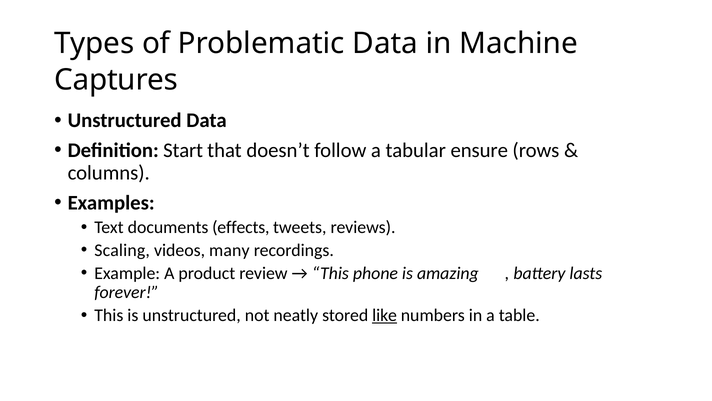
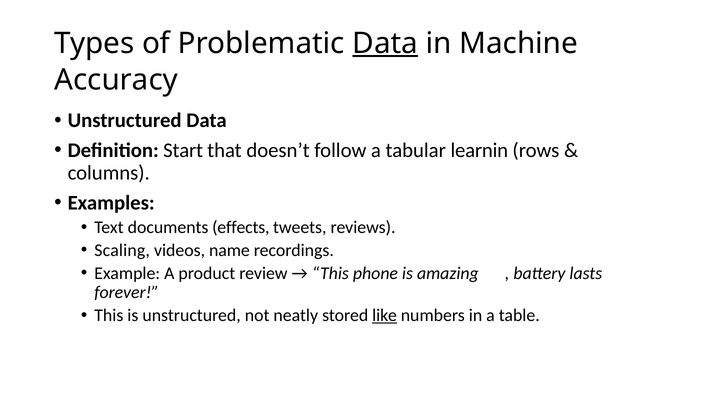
Data underline: none -> present (385, 43)
Captures: Captures -> Accuracy (116, 80)
ensure: ensure -> learnin (479, 150)
many: many -> name (229, 250)
